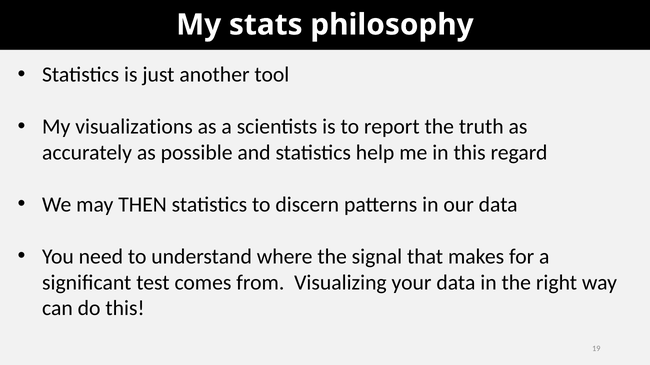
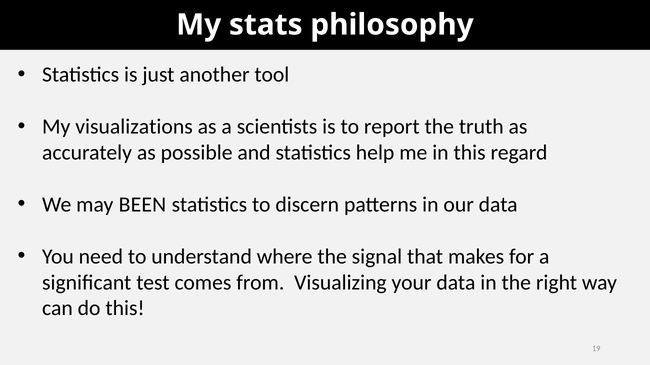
THEN: THEN -> BEEN (142, 205)
